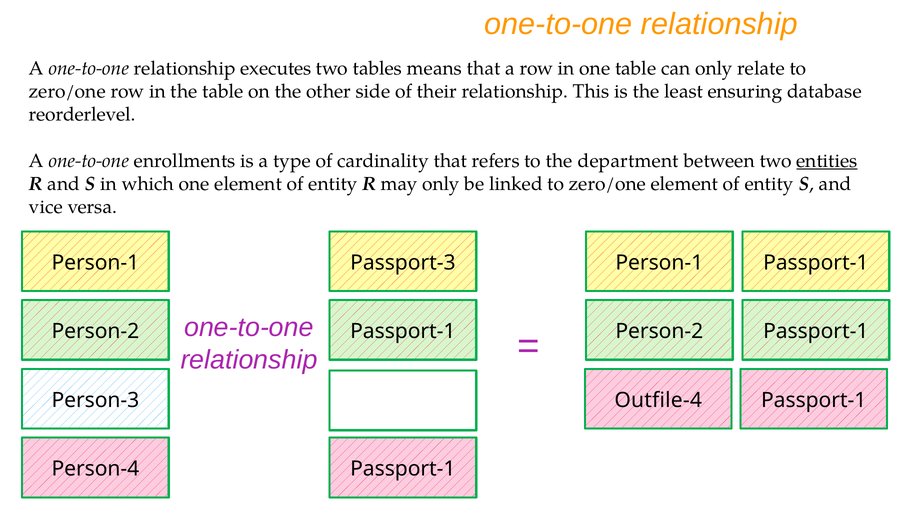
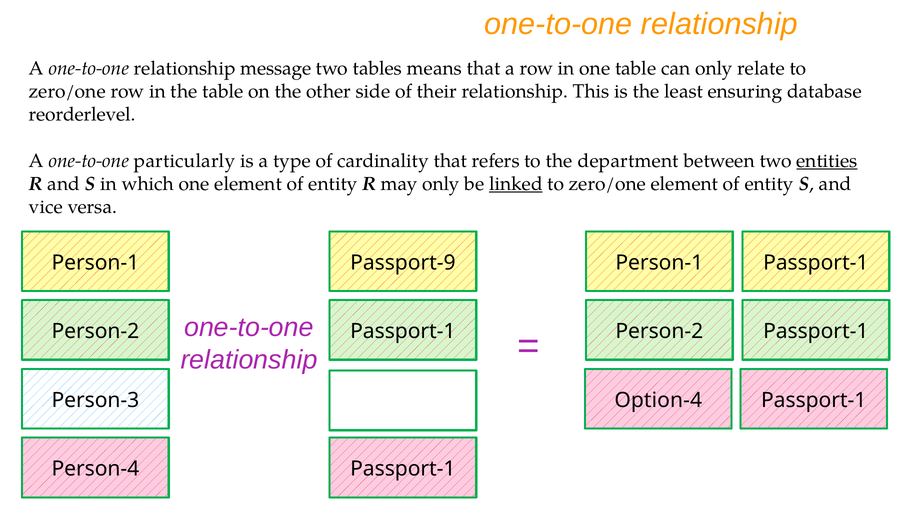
executes: executes -> message (276, 69)
enrollments: enrollments -> particularly (185, 161)
linked underline: none -> present (516, 184)
Passport-3: Passport-3 -> Passport-9 (403, 263)
Outfile-4: Outfile-4 -> Option-4 (658, 401)
